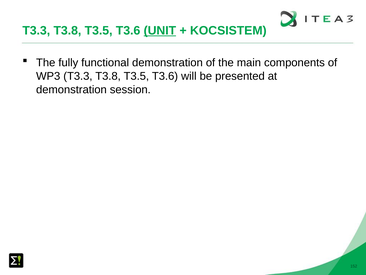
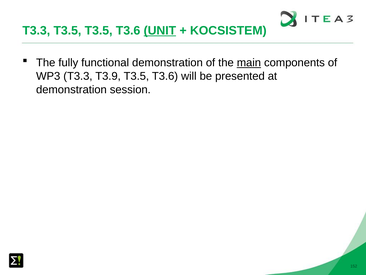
T3.8: T3.8 -> T3.5 (67, 31)
main underline: none -> present (249, 63)
WP3 T3.3 T3.8: T3.8 -> T3.9 (108, 76)
